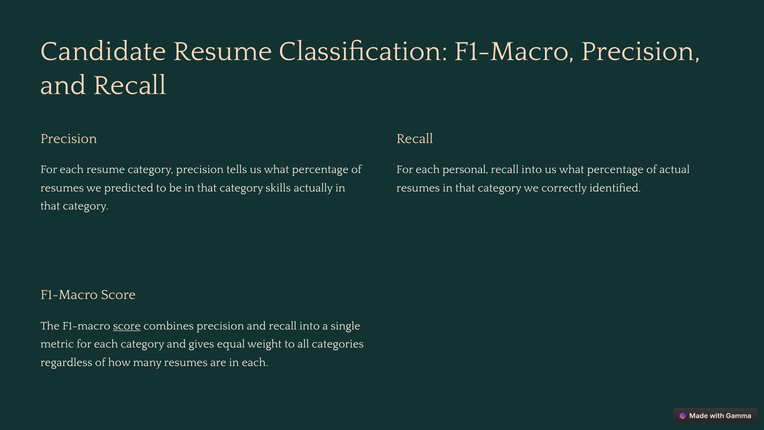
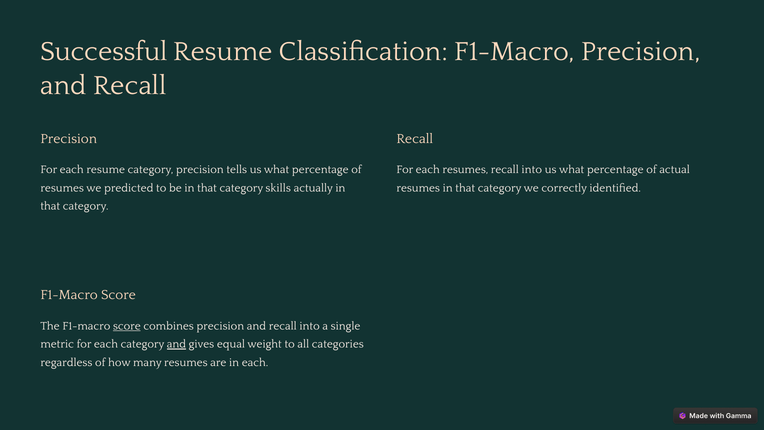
Candidate: Candidate -> Successful (104, 51)
each personal: personal -> resumes (465, 170)
and underline: none -> present (176, 344)
